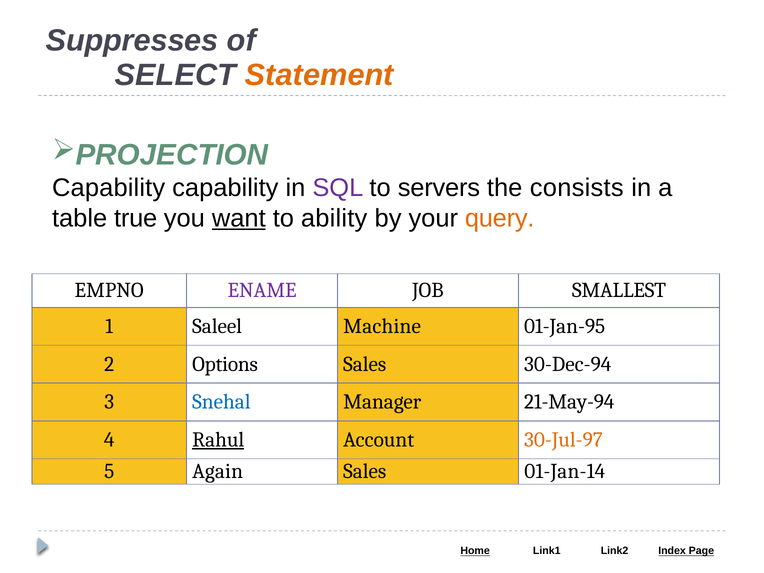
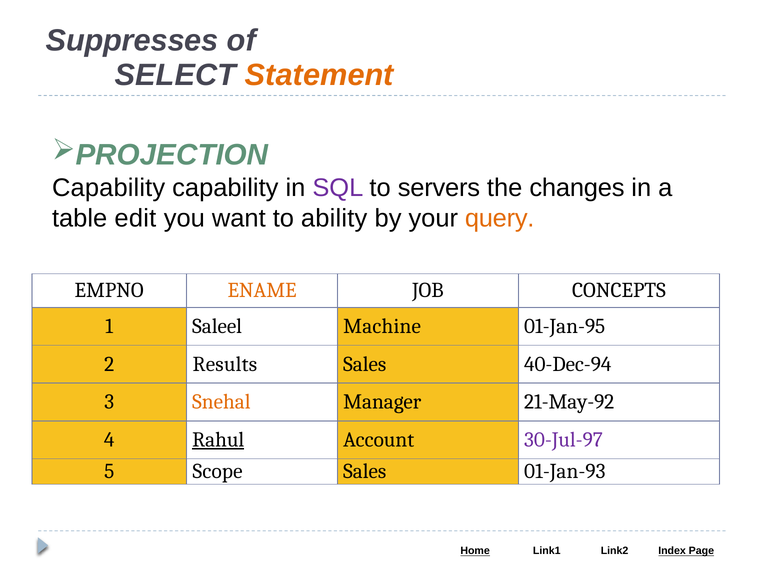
consists: consists -> changes (577, 188)
true: true -> edit (135, 218)
want underline: present -> none (239, 218)
ENAME colour: purple -> orange (262, 290)
SMALLEST: SMALLEST -> CONCEPTS (619, 290)
Options: Options -> Results (225, 364)
30-Dec-94: 30-Dec-94 -> 40-Dec-94 (568, 364)
Snehal colour: blue -> orange (221, 402)
21-May-94: 21-May-94 -> 21-May-92 (569, 402)
30-Jul-97 colour: orange -> purple (563, 440)
Again: Again -> Scope (218, 471)
01-Jan-14: 01-Jan-14 -> 01-Jan-93 (565, 471)
